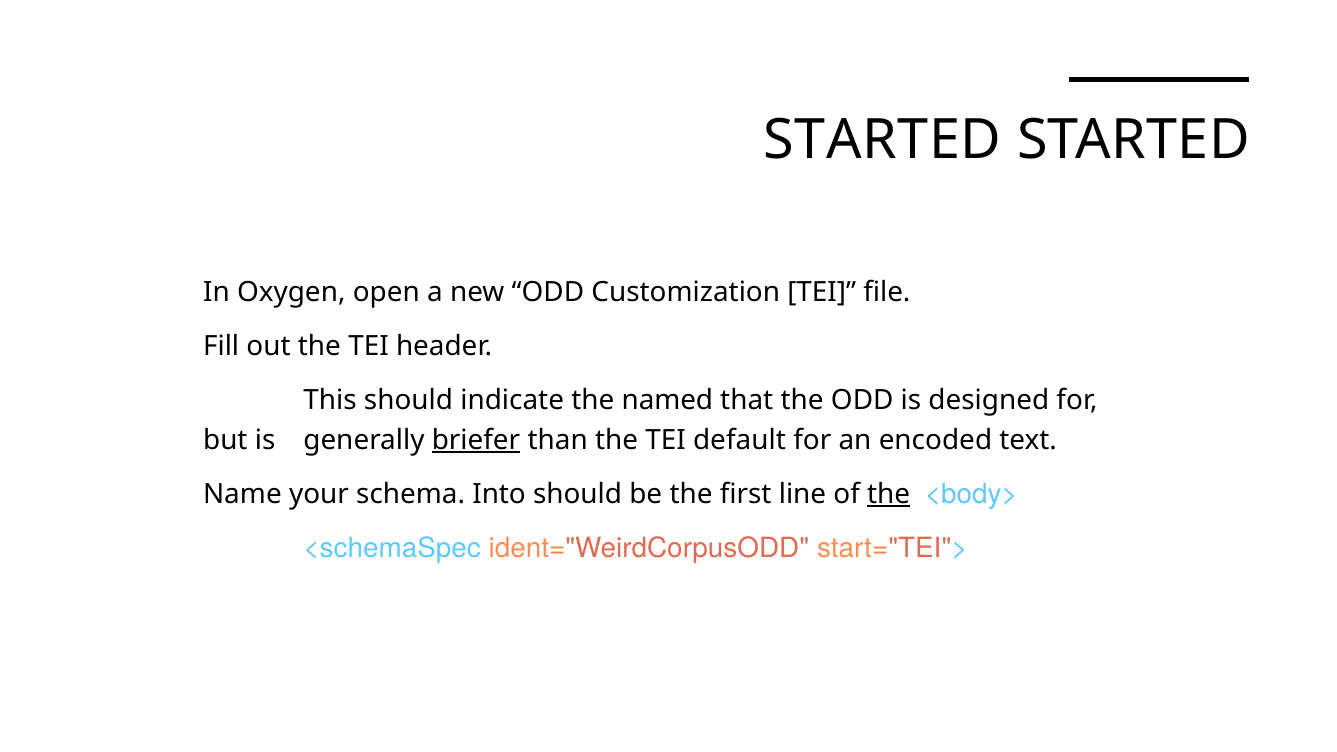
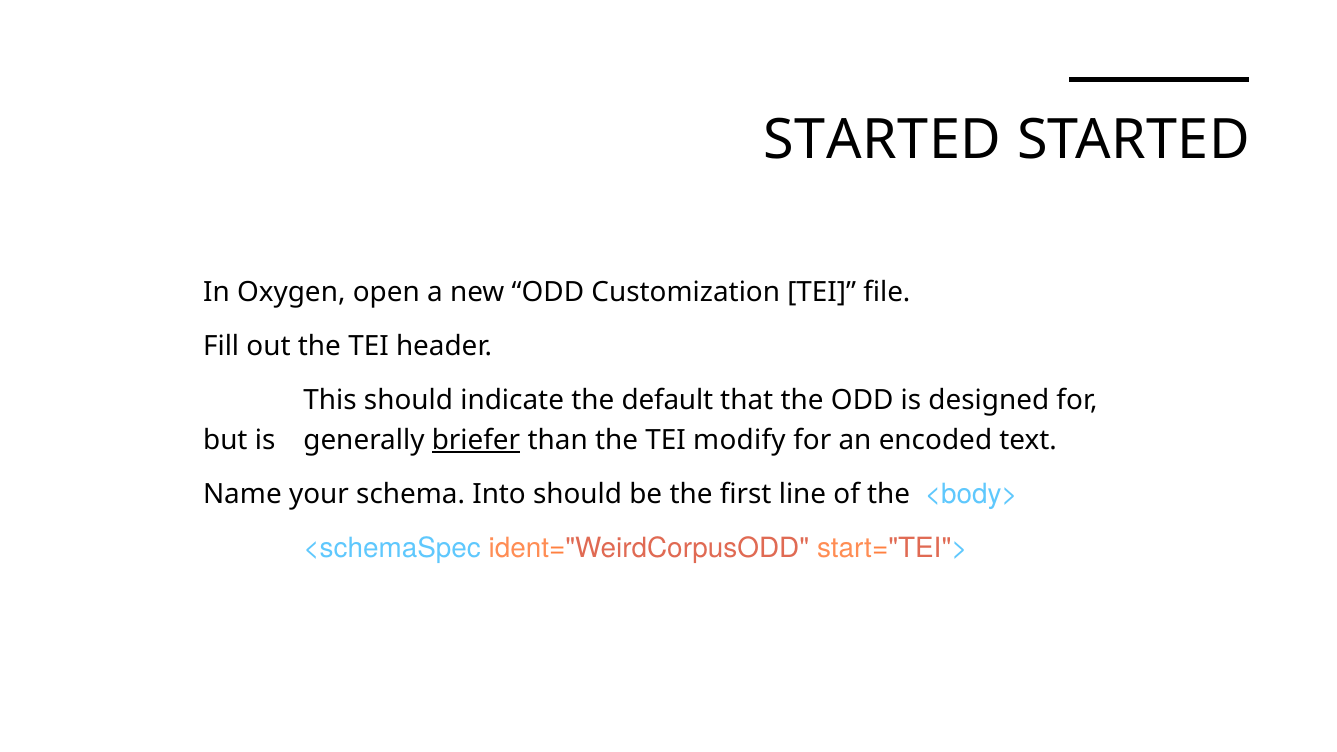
named: named -> default (667, 400)
default: default -> modify (739, 440)
the underline: present -> none (889, 494)
